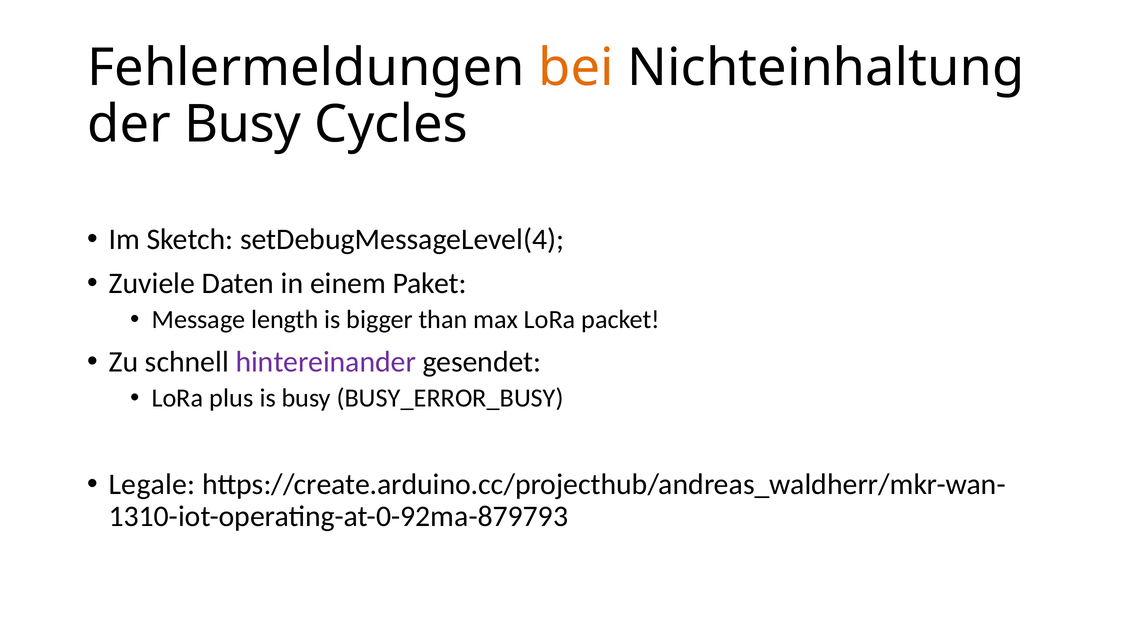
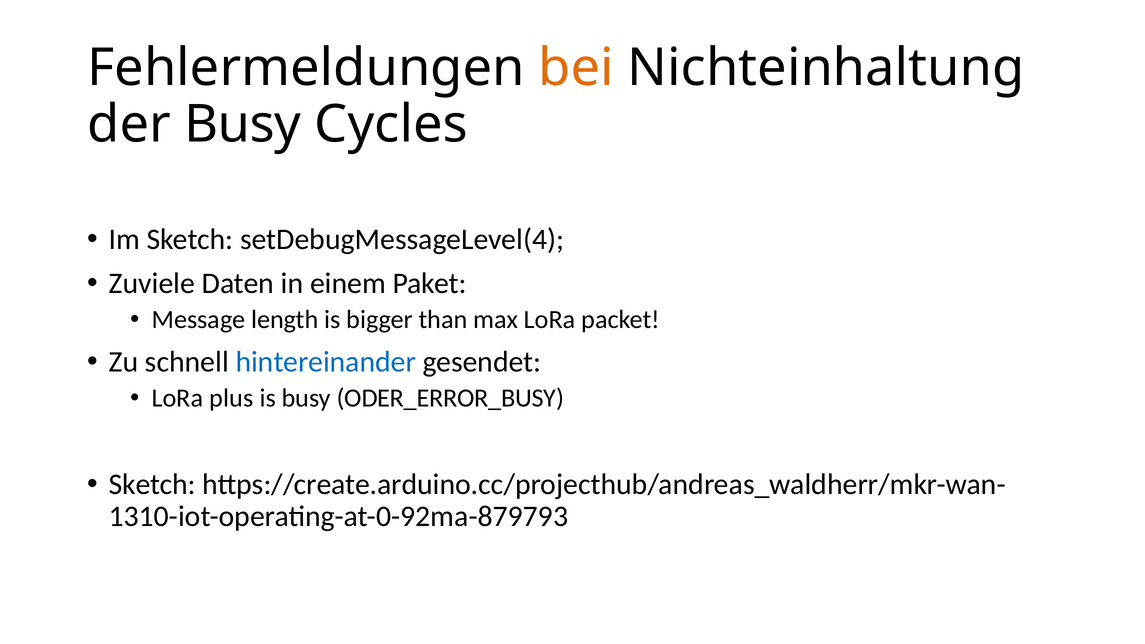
hintereinander colour: purple -> blue (326, 362)
BUSY_ERROR_BUSY: BUSY_ERROR_BUSY -> ODER_ERROR_BUSY (450, 398)
Legale: Legale -> Sketch (152, 484)
